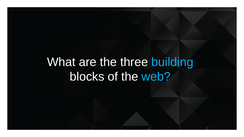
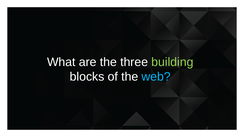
building colour: light blue -> light green (172, 62)
